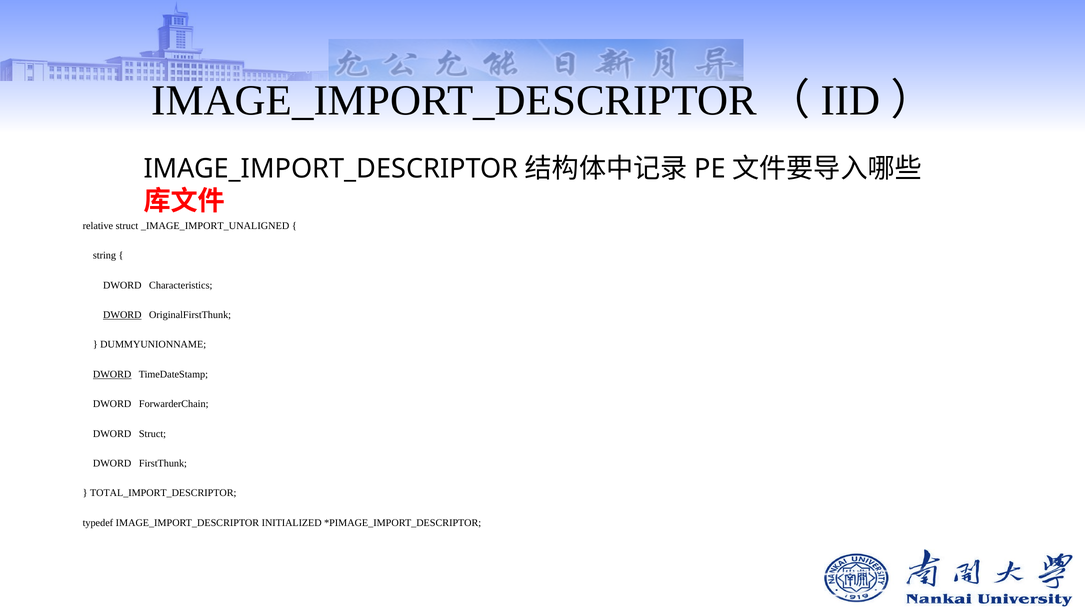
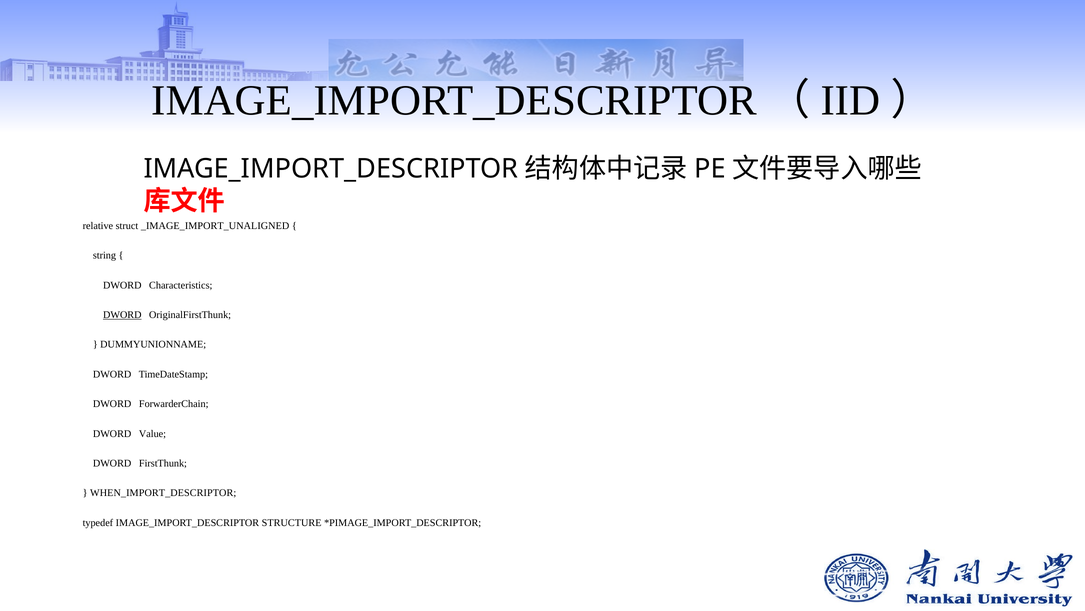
DWORD underline: present -> none (112, 374)
DWORD Struct: Struct -> Value (152, 433)
TOTAL_IMPORT_DESCRIPTOR: TOTAL_IMPORT_DESCRIPTOR -> WHEN_IMPORT_DESCRIPTOR (163, 493)
INITIALIZED: INITIALIZED -> STRUCTURE (292, 522)
